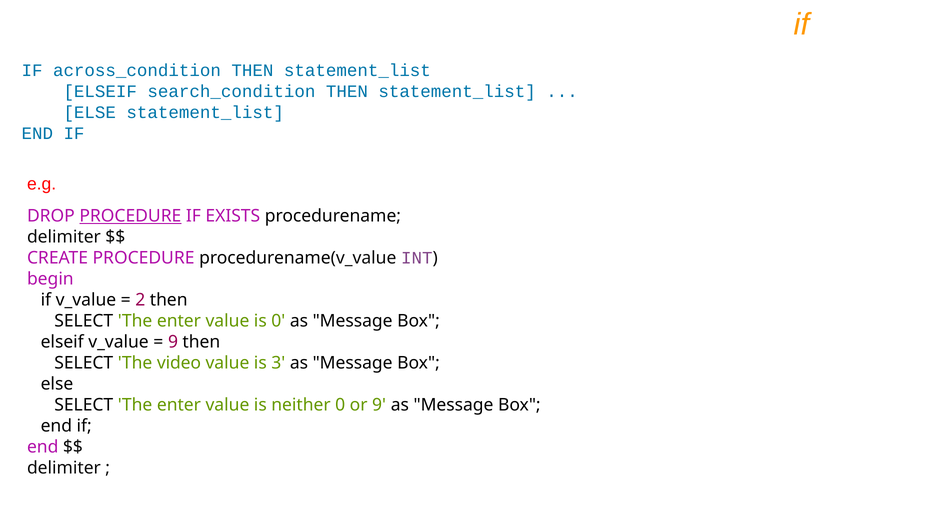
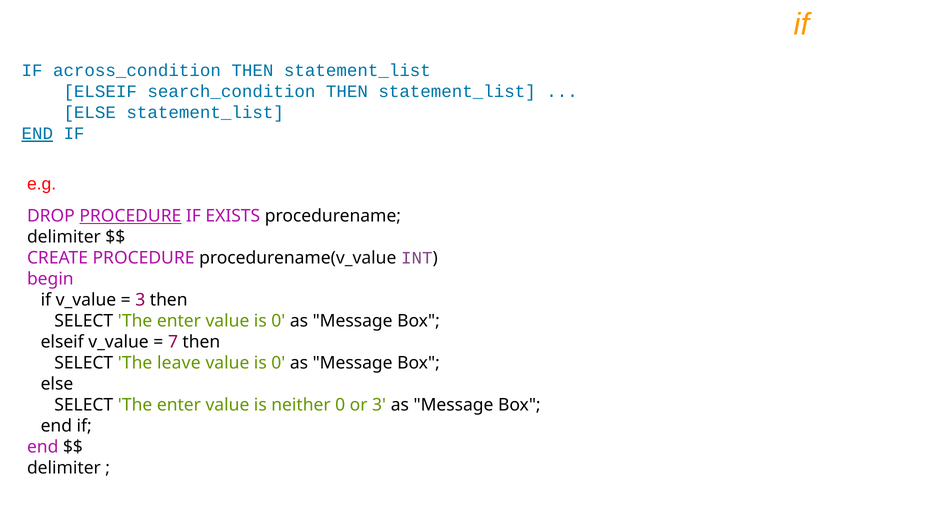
END underline: none -> present (37, 134)
2: 2 -> 3 (140, 300)
9: 9 -> 7 (173, 342)
video: video -> leave (179, 363)
3: 3 -> 0 (278, 363)
or 9: 9 -> 3 (379, 405)
